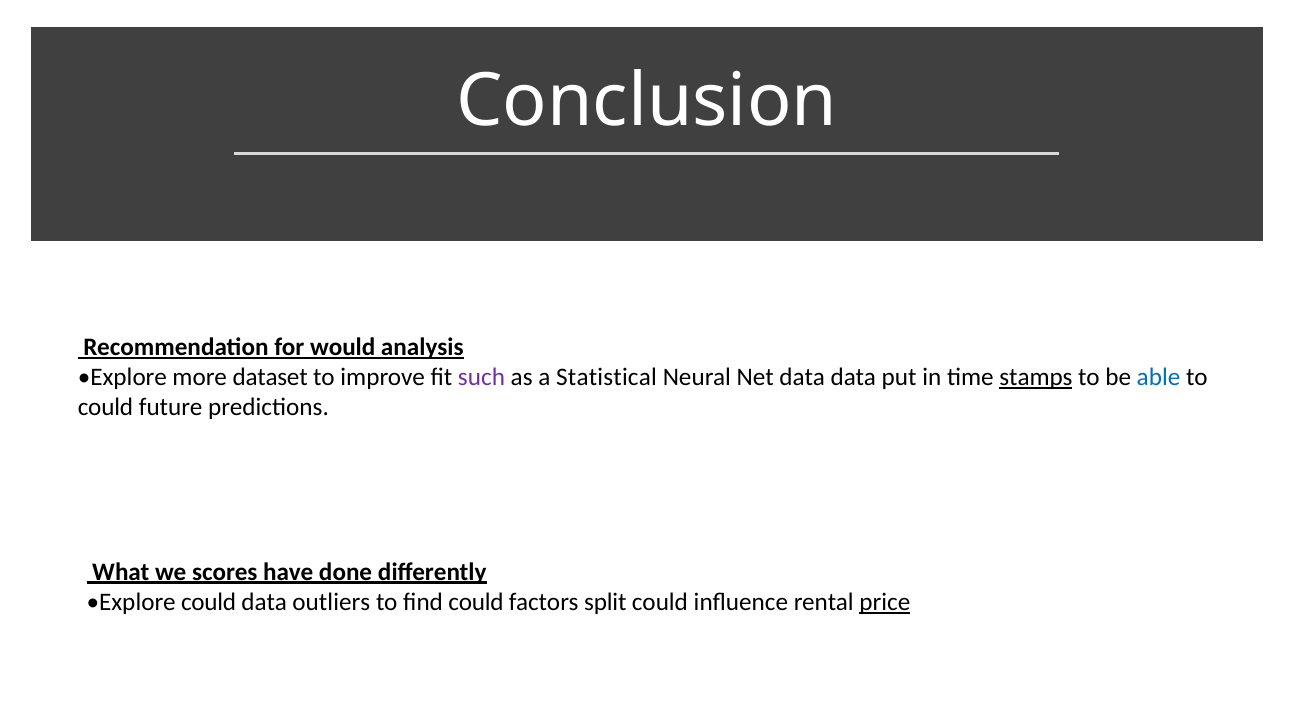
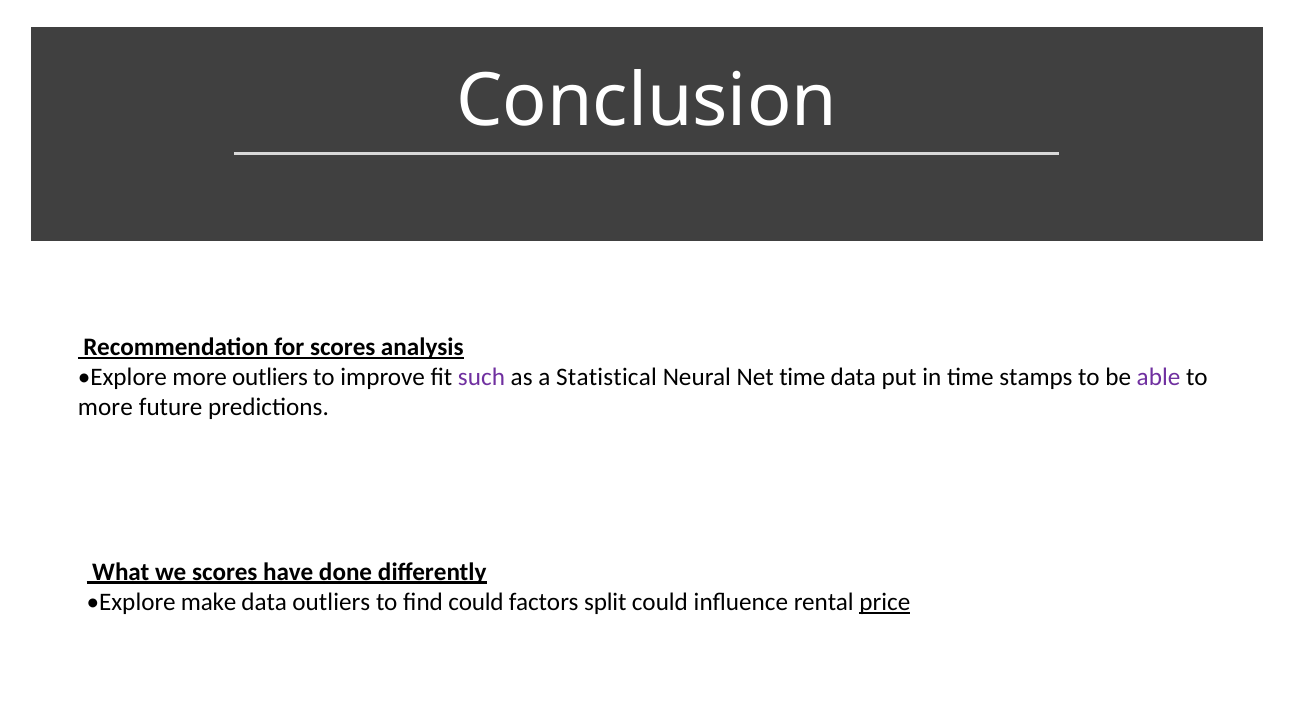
for would: would -> scores (343, 347)
more dataset: dataset -> outliers (270, 377)
Net data: data -> time (802, 377)
stamps underline: present -> none (1036, 377)
able colour: blue -> purple (1159, 377)
could: could -> more (105, 407)
Explore could: could -> make (209, 602)
